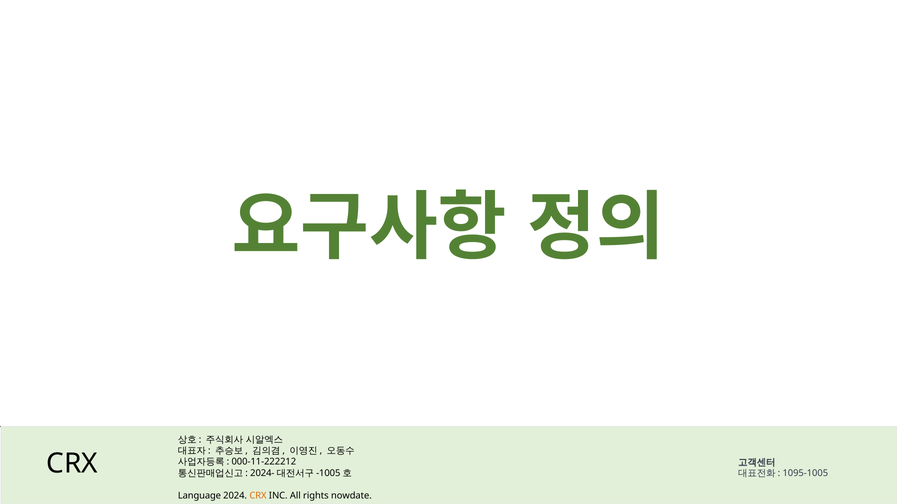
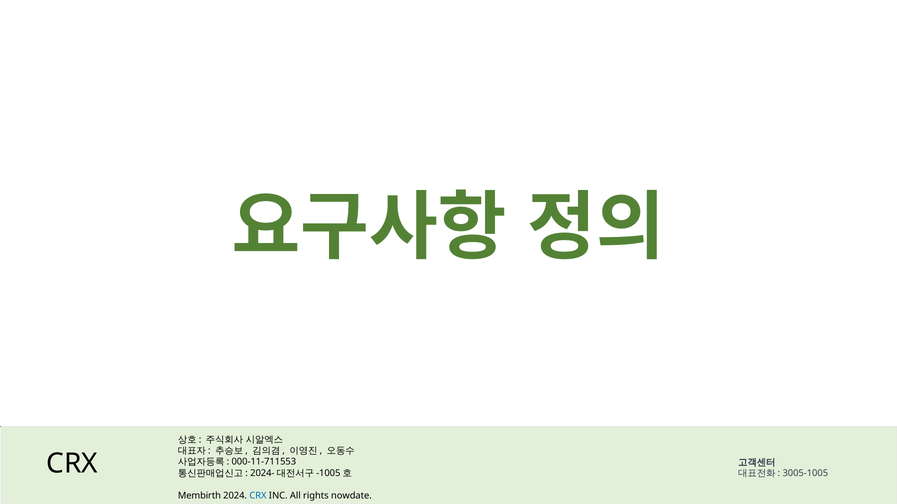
000-11-222212: 000-11-222212 -> 000-11-711553 (264, 462)
1095-1005: 1095-1005 -> 3005-1005 (805, 474)
Language: Language -> Membirth (199, 496)
CRX colour: orange -> blue (258, 496)
